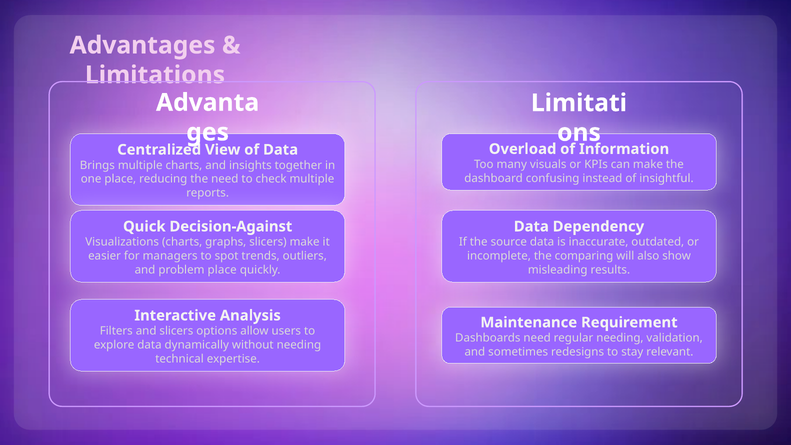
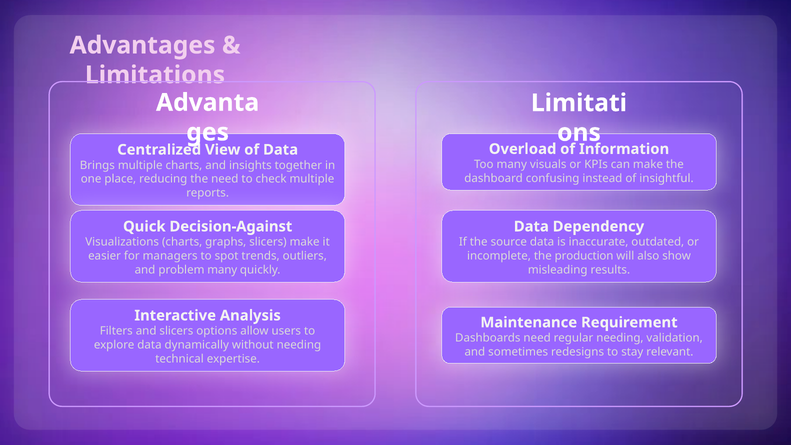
comparing: comparing -> production (584, 256)
problem place: place -> many (222, 270)
